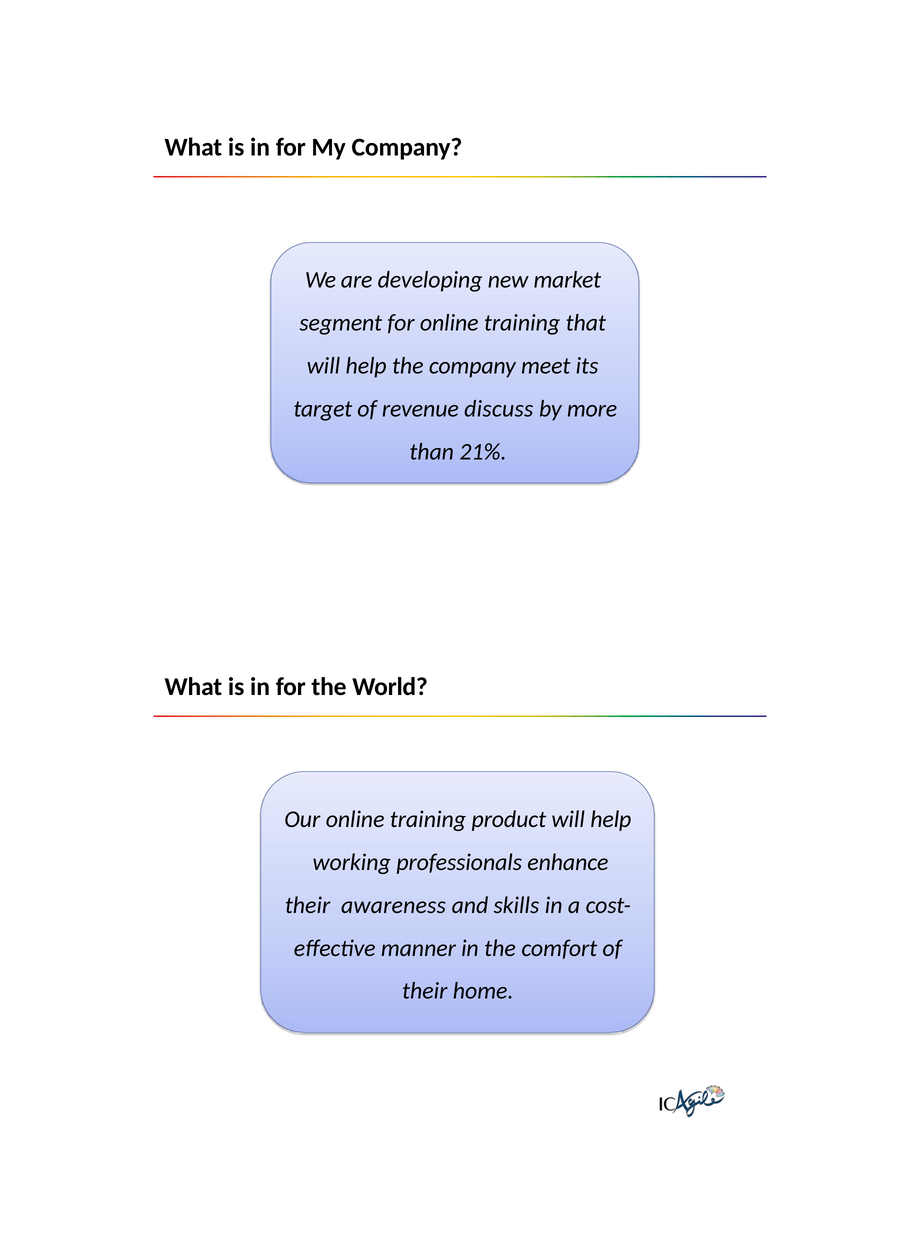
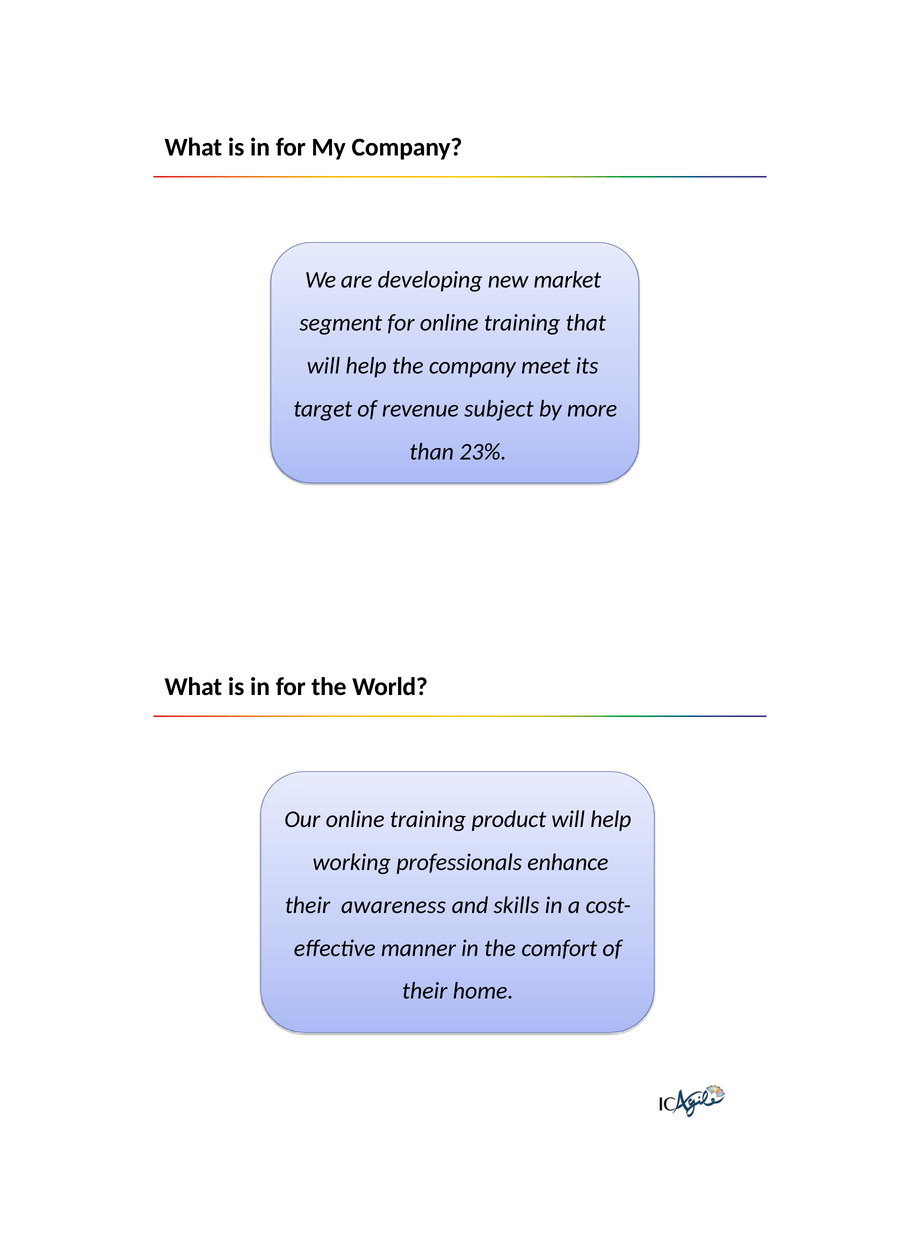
discuss: discuss -> subject (499, 409)
21%: 21% -> 23% (483, 451)
